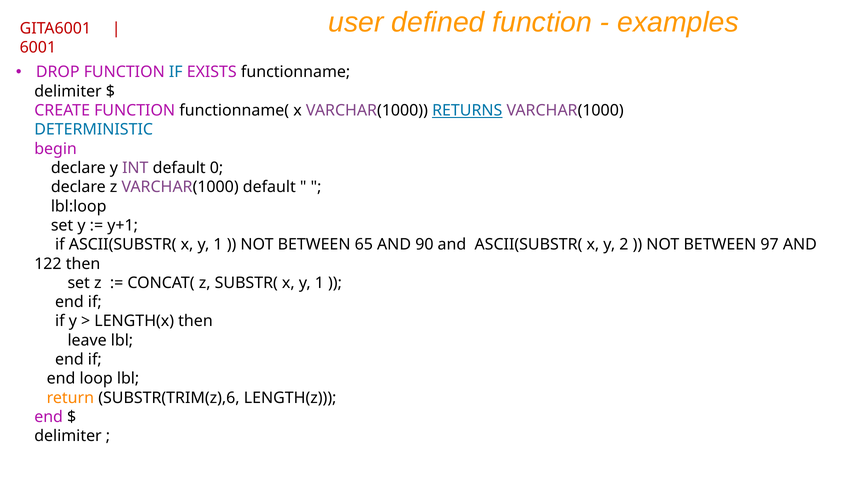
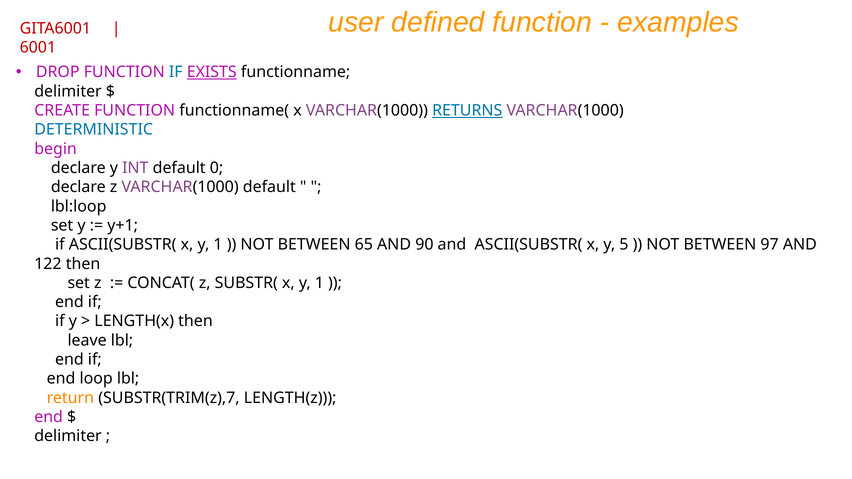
EXISTS underline: none -> present (212, 72)
2: 2 -> 5 (624, 245)
SUBSTR(TRIM(z),6: SUBSTR(TRIM(z),6 -> SUBSTR(TRIM(z),7 (169, 398)
